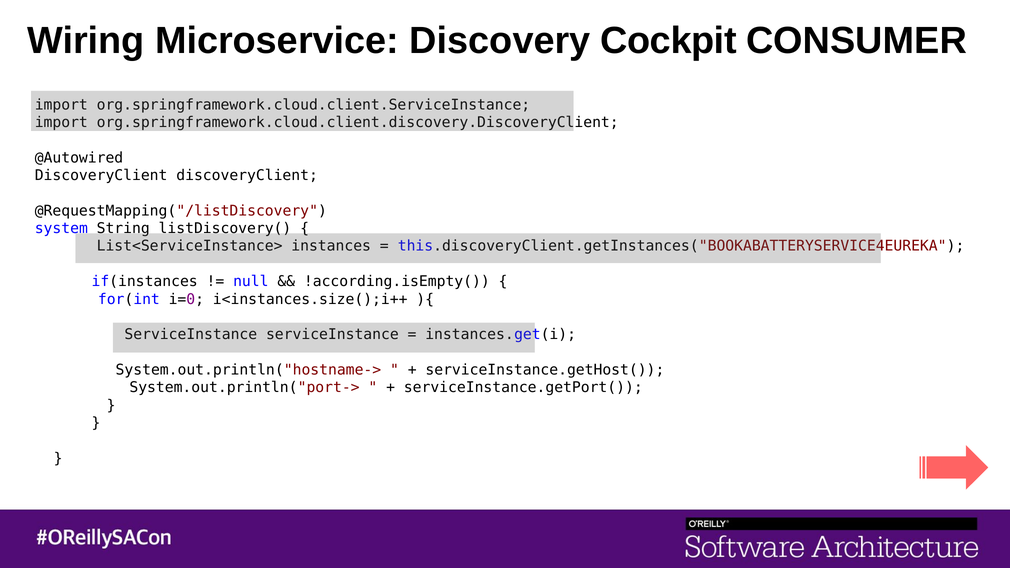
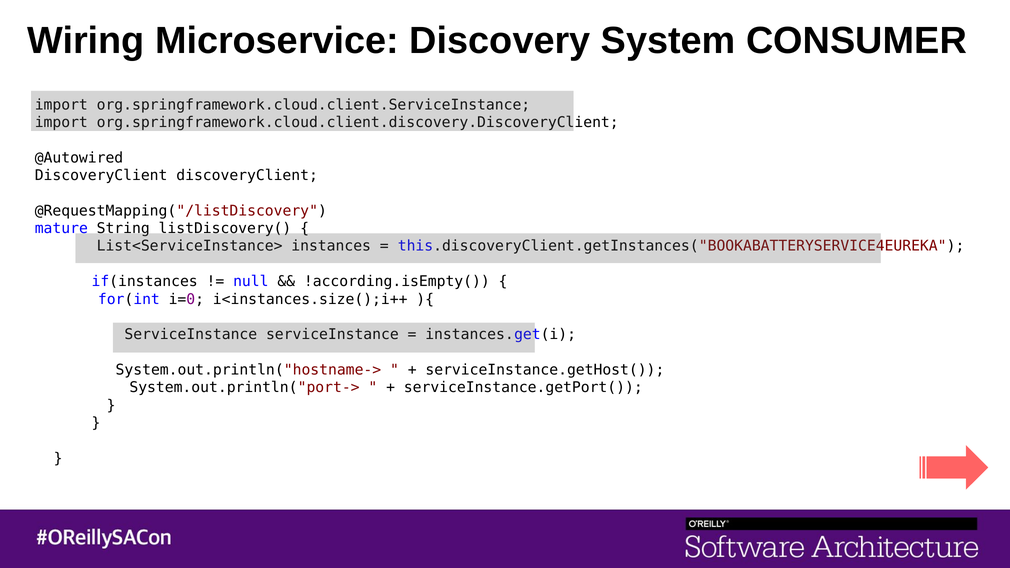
Cockpit: Cockpit -> System (668, 41)
system: system -> mature (61, 228)
